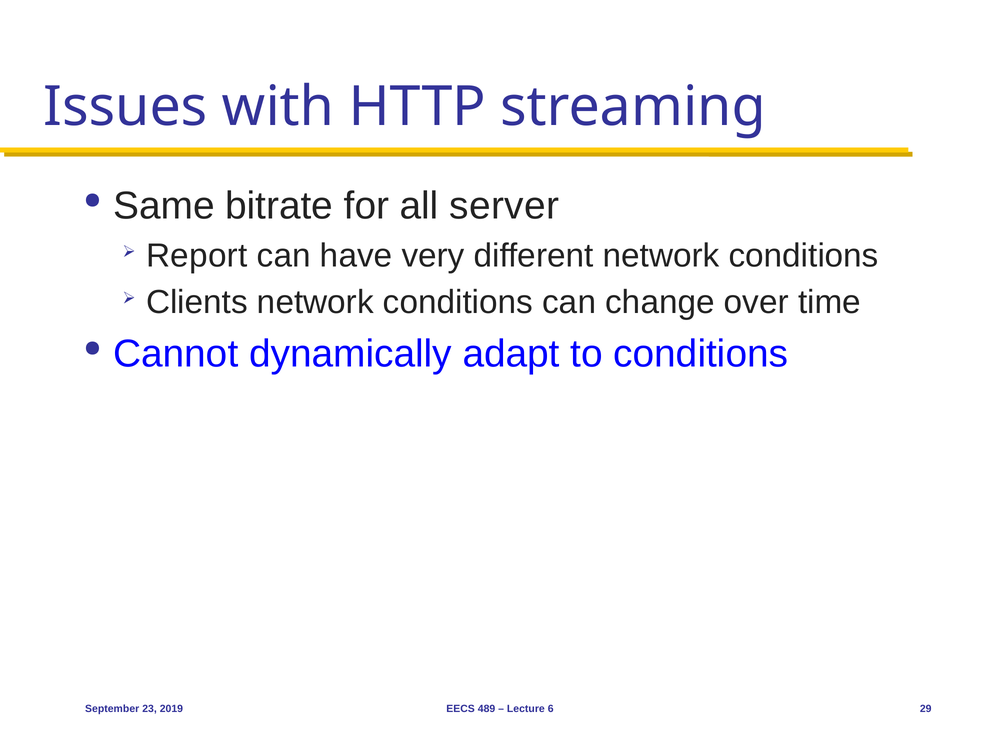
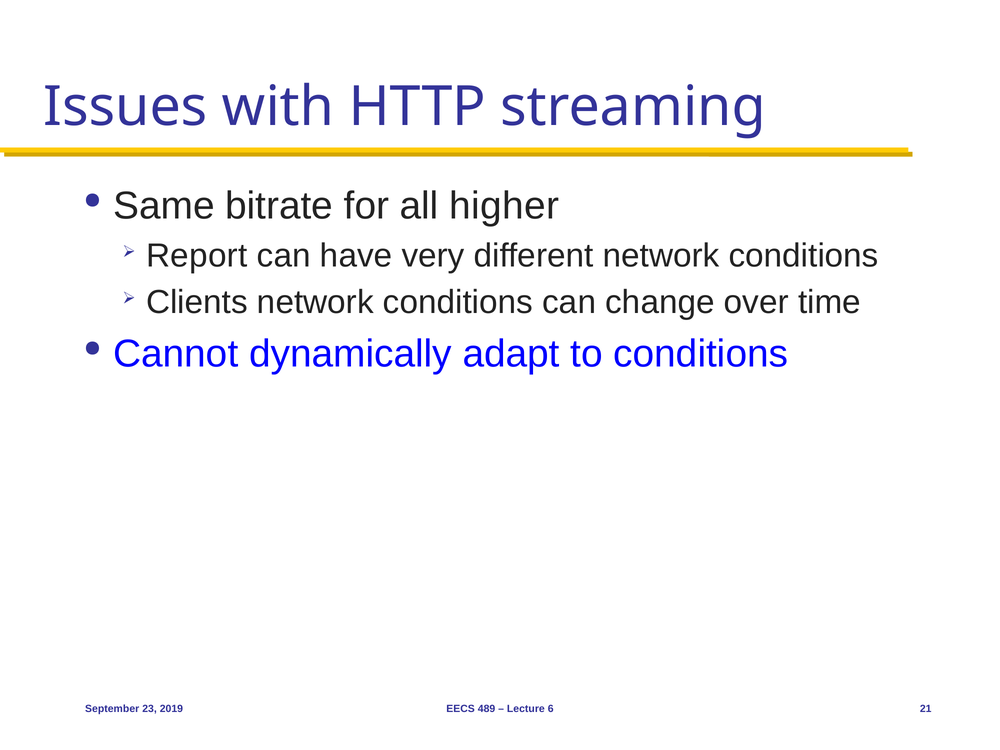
server: server -> higher (504, 206)
29: 29 -> 21 (926, 709)
